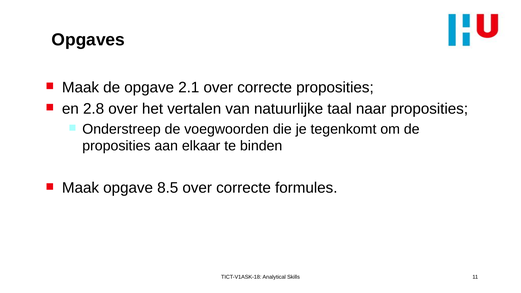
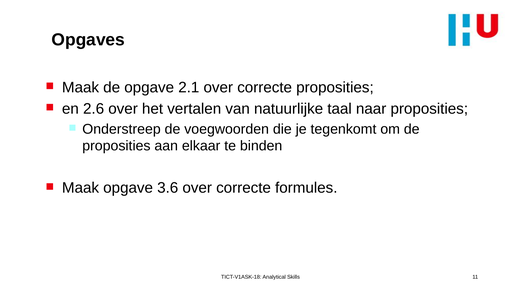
2.8: 2.8 -> 2.6 (94, 109)
8.5: 8.5 -> 3.6 (168, 188)
